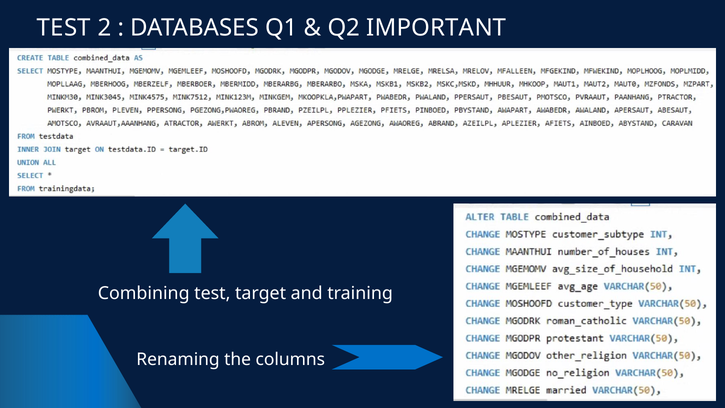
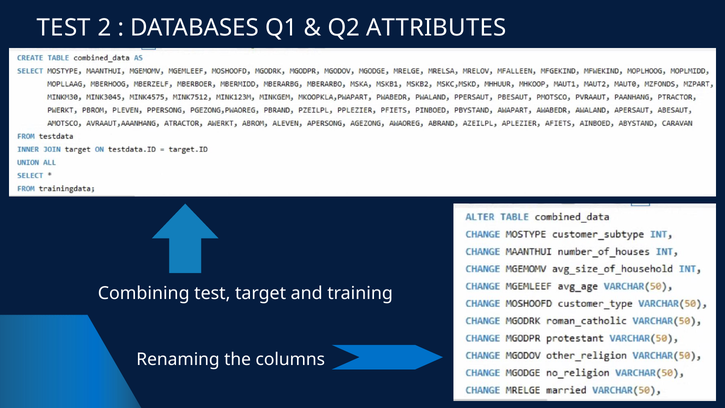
IMPORTANT: IMPORTANT -> ATTRIBUTES (436, 28)
